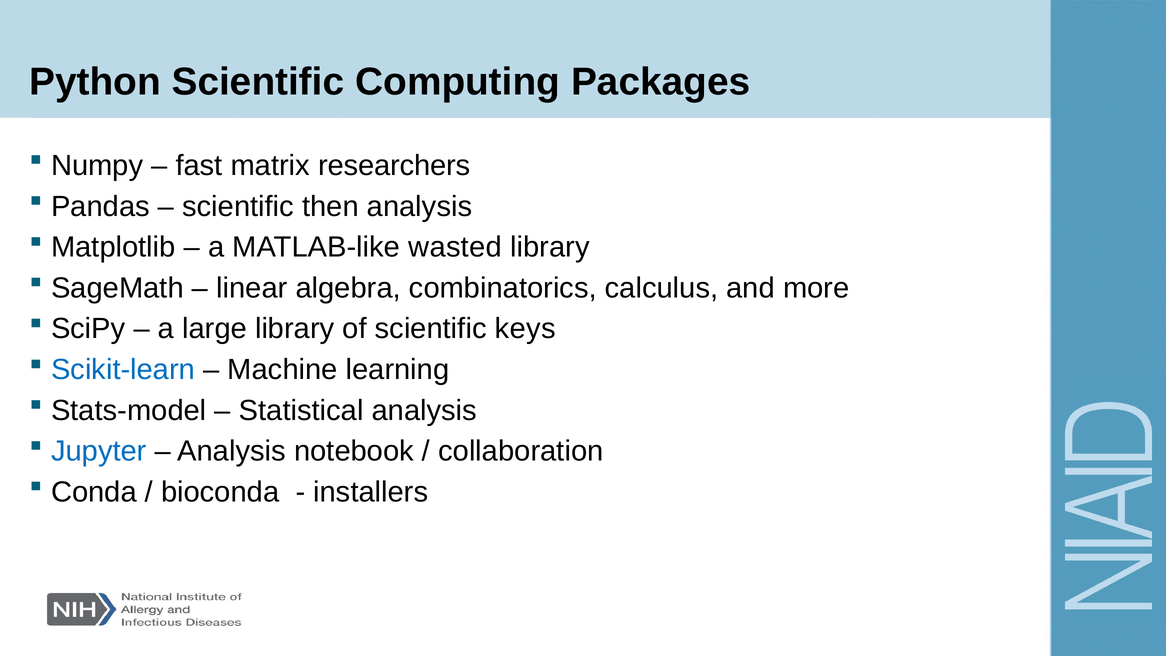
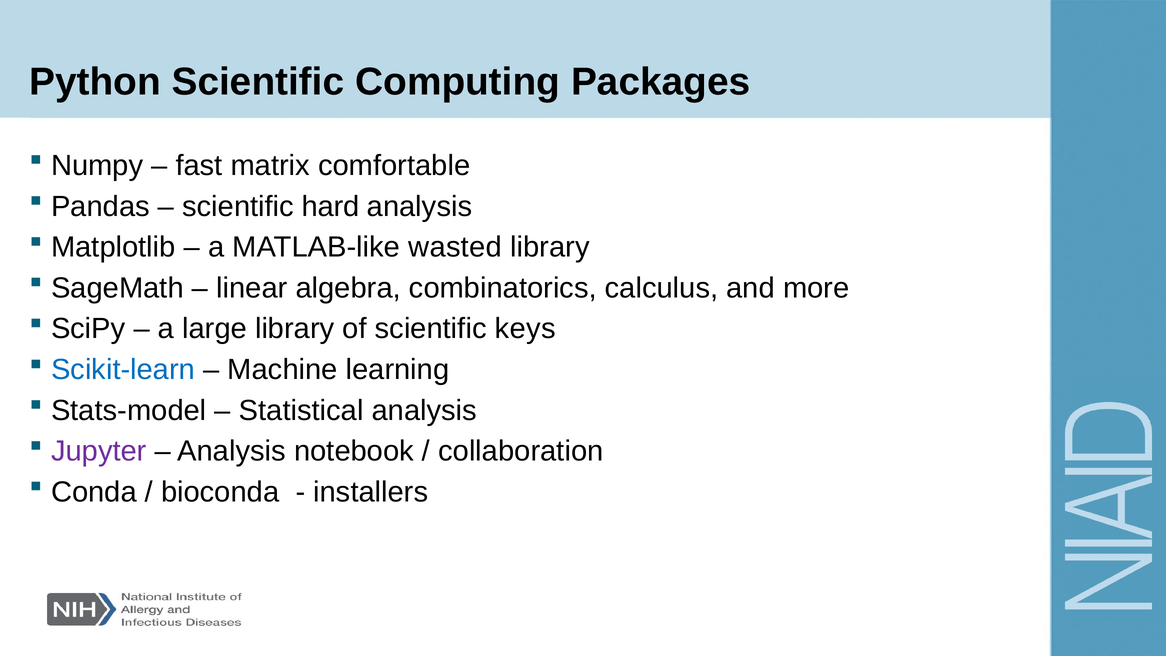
researchers: researchers -> comfortable (394, 166)
then: then -> hard (331, 206)
Jupyter colour: blue -> purple (99, 451)
